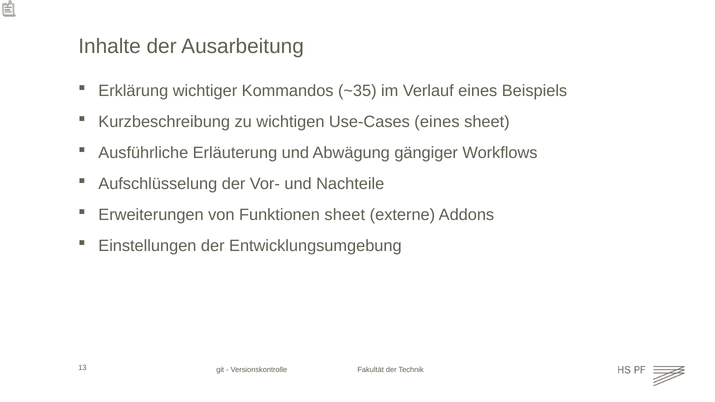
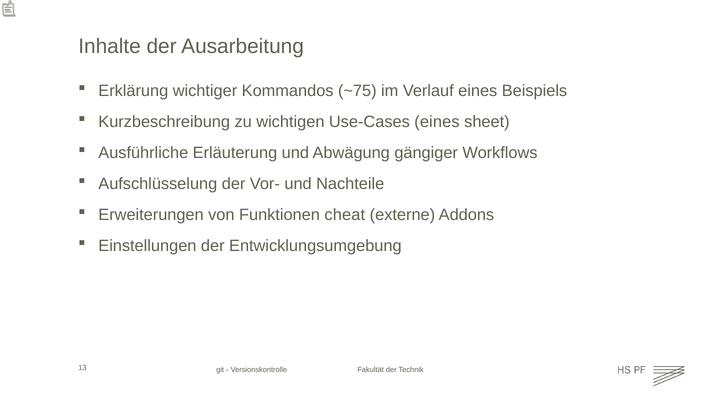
~35: ~35 -> ~75 (357, 91)
Funktionen sheet: sheet -> cheat (345, 215)
